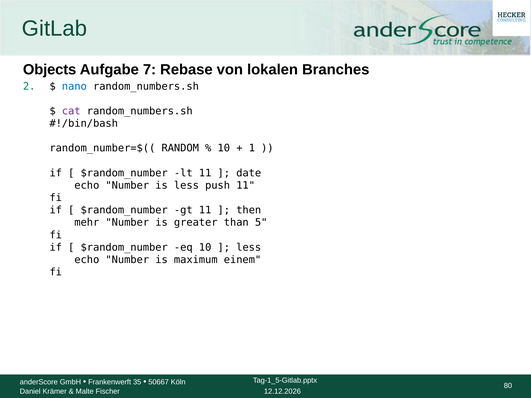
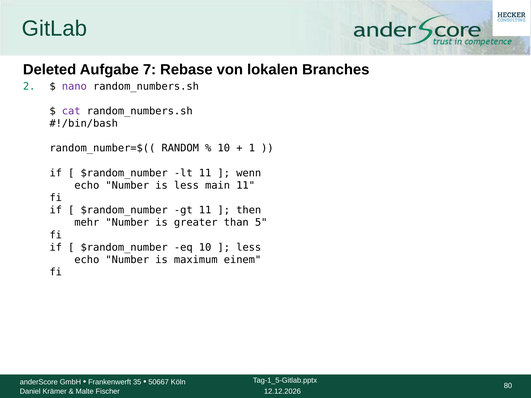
Objects: Objects -> Deleted (50, 70)
nano colour: blue -> purple (74, 86)
date: date -> wenn (249, 173)
push: push -> main (218, 186)
